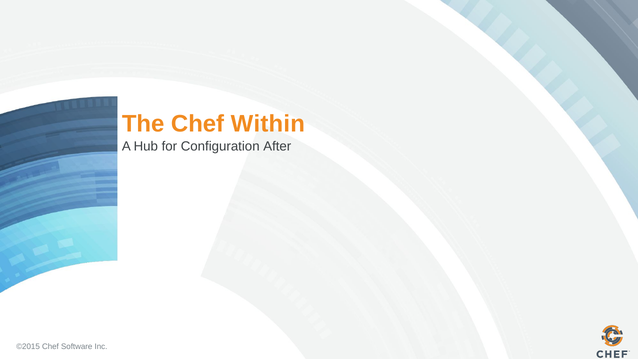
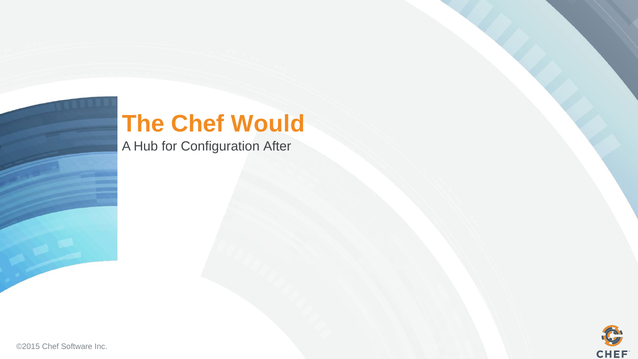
Within: Within -> Would (268, 124)
